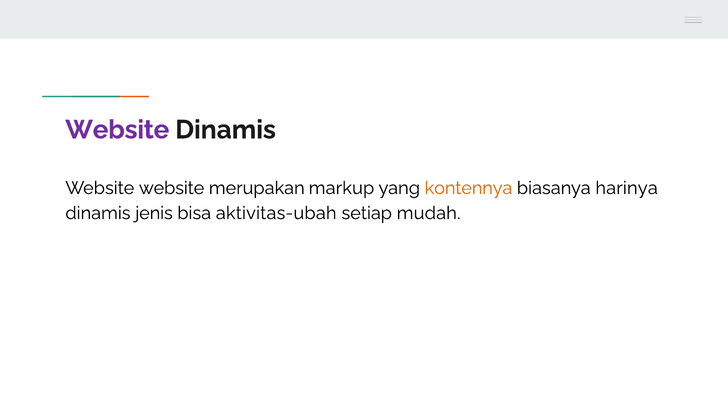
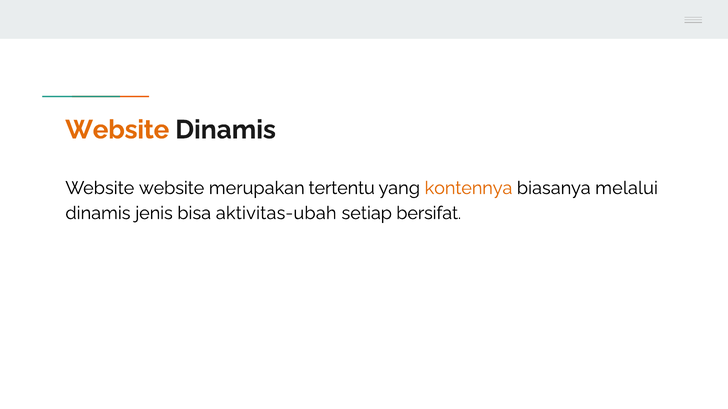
Website colour: purple -> orange (117, 130)
markup: markup -> tertentu (342, 188)
harinya: harinya -> melalui (627, 188)
mudah: mudah -> bersifat (429, 213)
